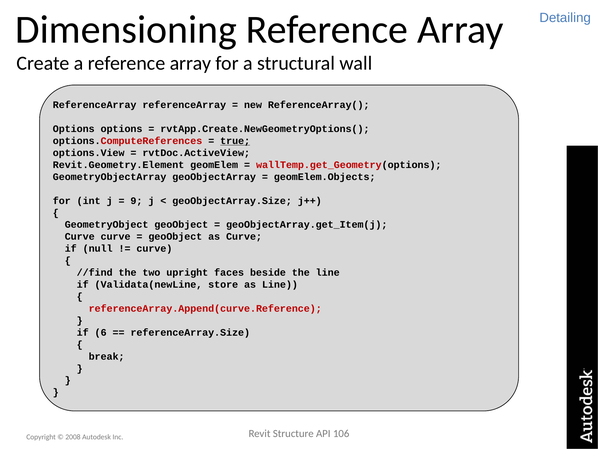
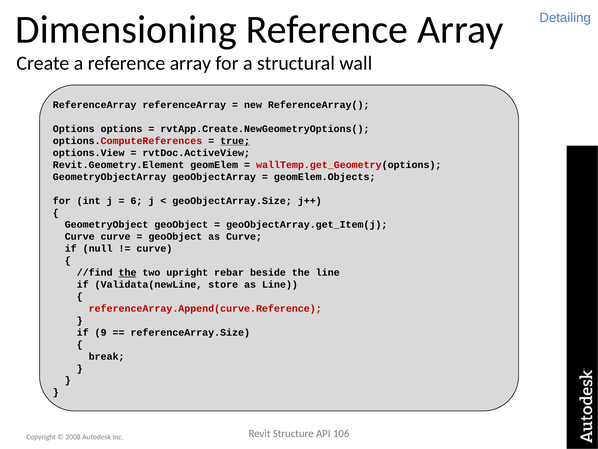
9: 9 -> 6 (136, 201)
the underline: none -> present (128, 272)
faces: faces -> rebar (229, 272)
6: 6 -> 9 (101, 332)
